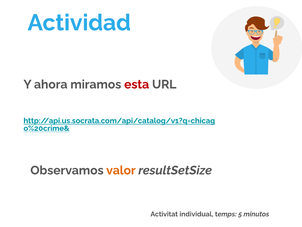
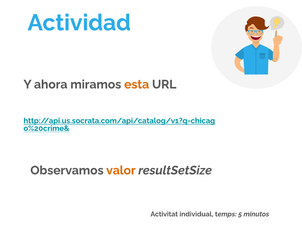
esta colour: red -> orange (137, 84)
